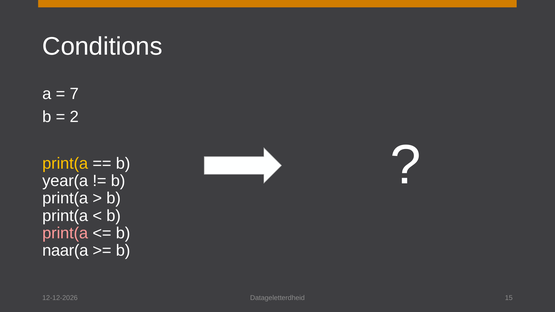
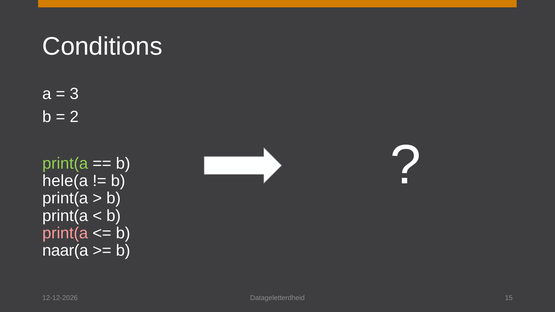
7: 7 -> 3 (74, 94)
print(a colour: yellow -> light green (65, 163)
year(a: year(a -> hele(a (65, 181)
